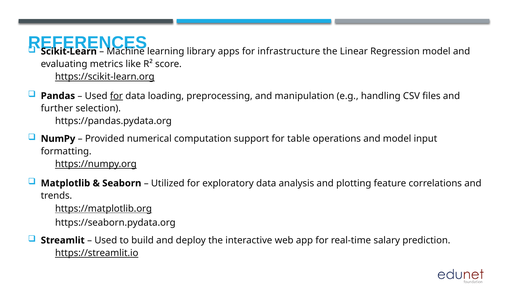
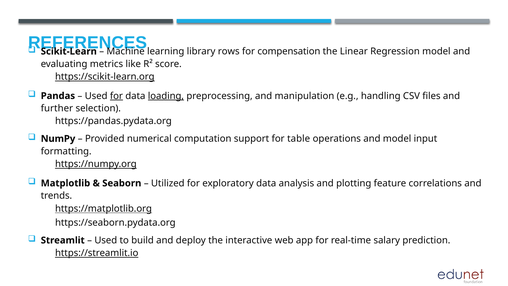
apps: apps -> rows (229, 51)
infrastructure: infrastructure -> compensation (289, 51)
loading underline: none -> present (166, 96)
